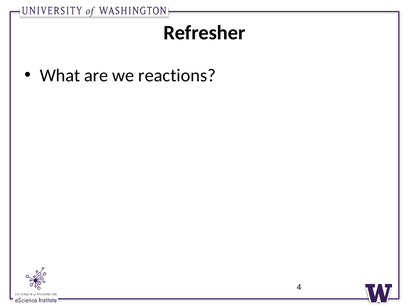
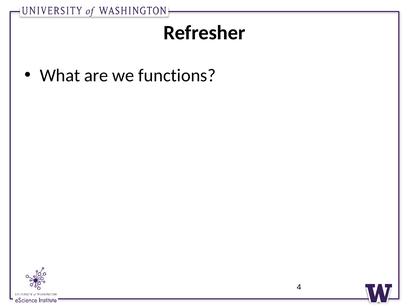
reactions: reactions -> functions (177, 76)
